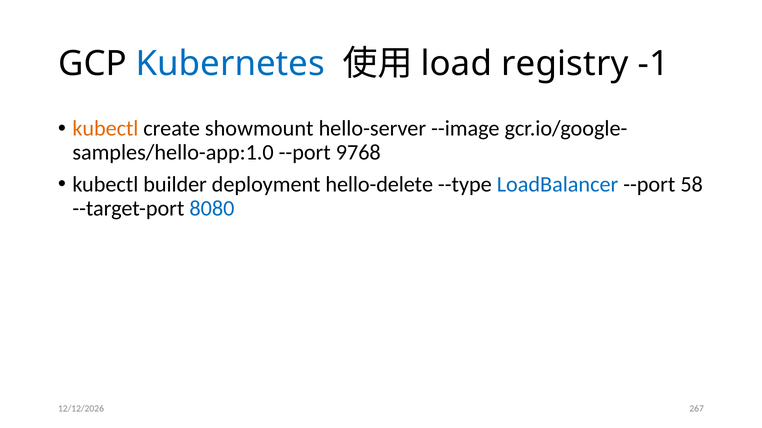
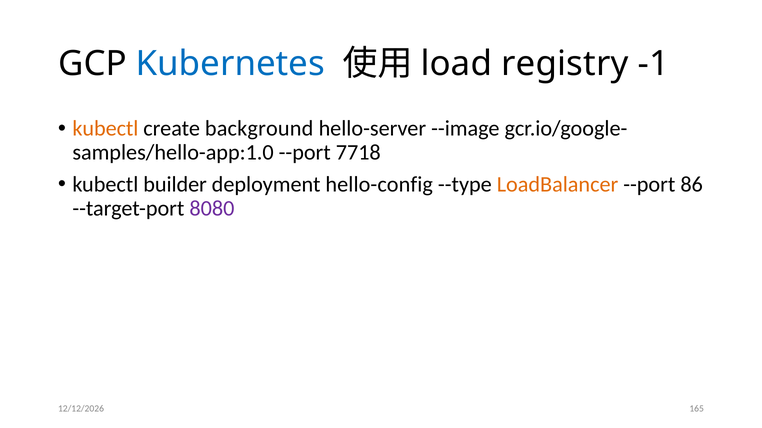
showmount: showmount -> background (259, 129)
9768: 9768 -> 7718 (358, 153)
hello-delete: hello-delete -> hello-config (379, 185)
LoadBalancer colour: blue -> orange (558, 185)
58: 58 -> 86 (692, 185)
8080 colour: blue -> purple (212, 209)
267: 267 -> 165 (697, 409)
